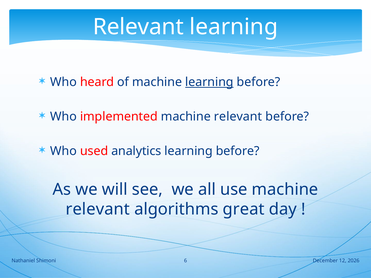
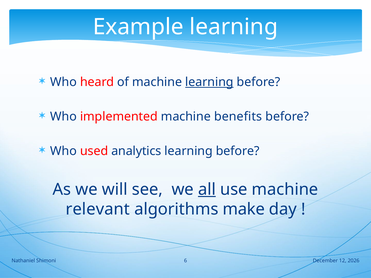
Relevant: Relevant -> Example (138, 27)
implemented machine relevant: relevant -> benefits (238, 117)
all underline: none -> present (207, 190)
great: great -> make (244, 209)
